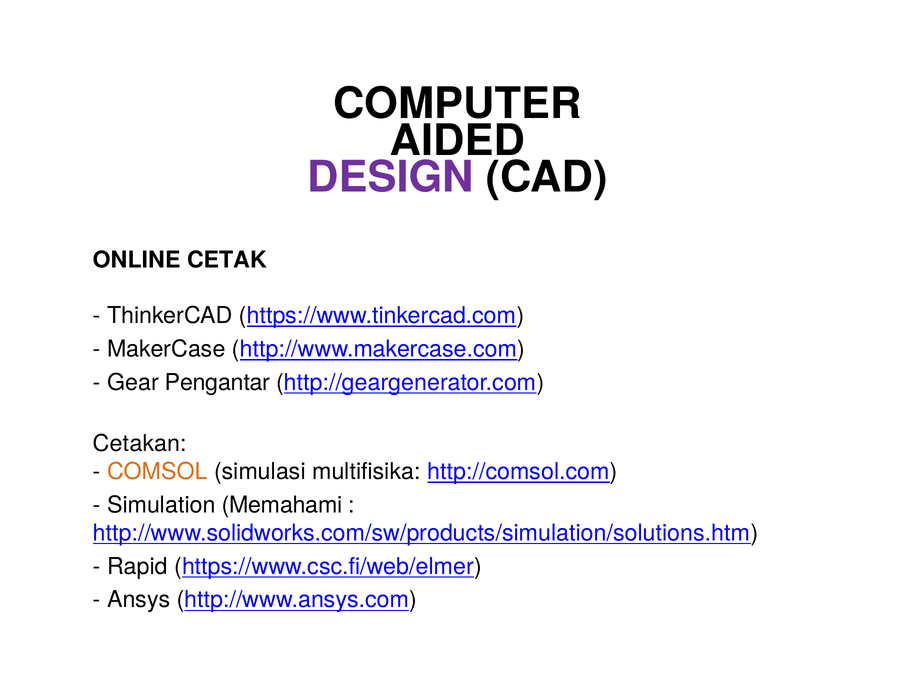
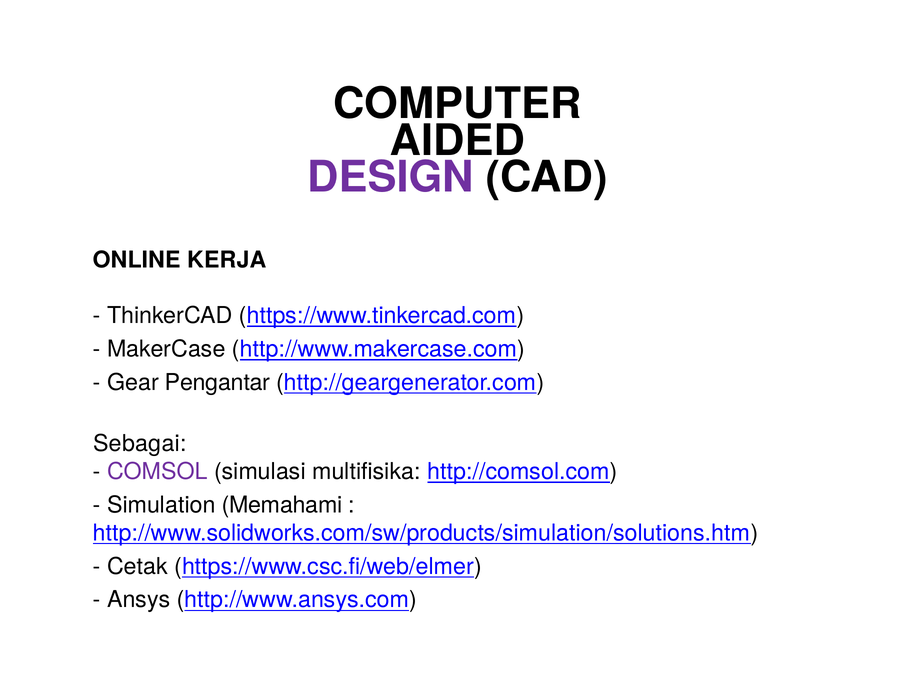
CETAK: CETAK -> KERJA (227, 260)
Cetakan: Cetakan -> Sebagai (140, 443)
COMSOL colour: orange -> purple (157, 471)
Rapid: Rapid -> Cetak (137, 566)
